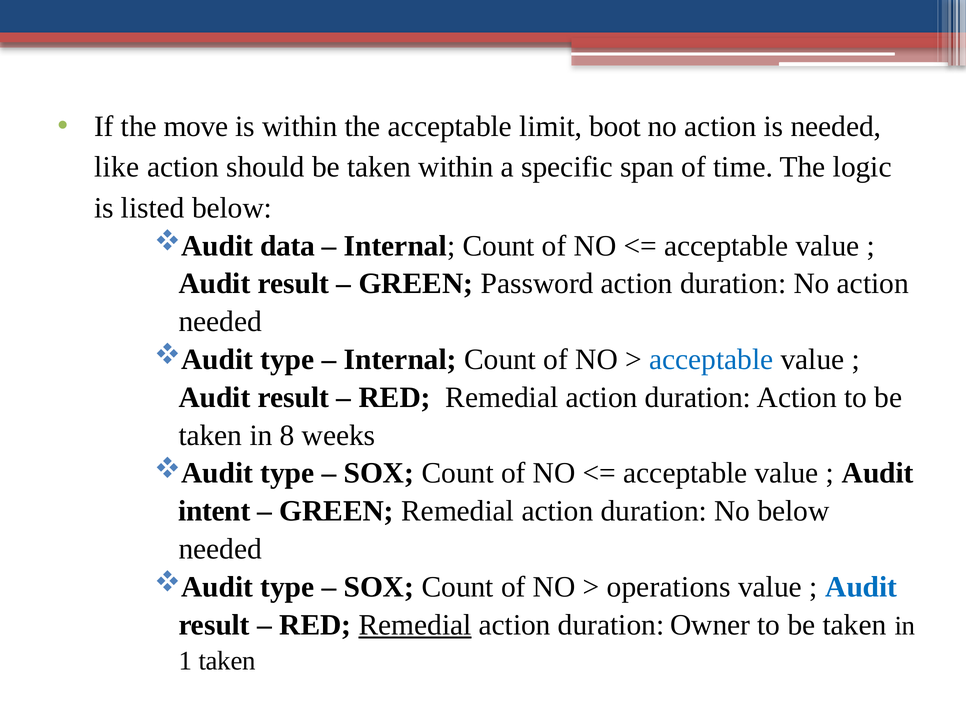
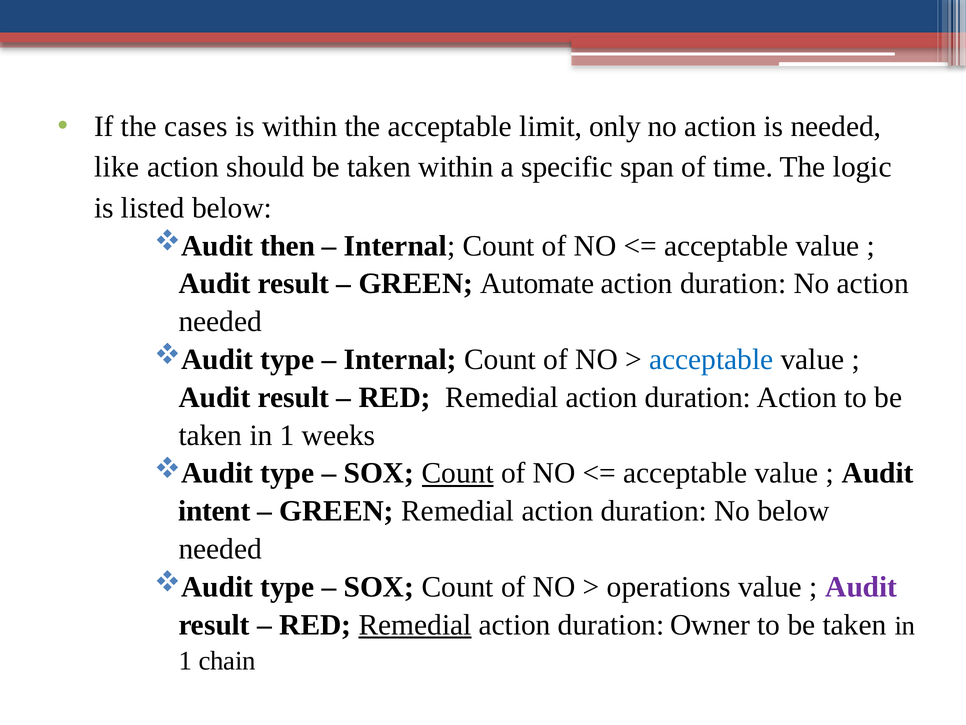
move: move -> cases (196, 126)
boot: boot -> only (615, 126)
data: data -> then (288, 246)
Password: Password -> Automate (537, 284)
8: 8 -> 1 (287, 435)
Count underline: none -> present (458, 473)
Audit colour: blue -> purple (861, 587)
1 taken: taken -> chain (227, 660)
